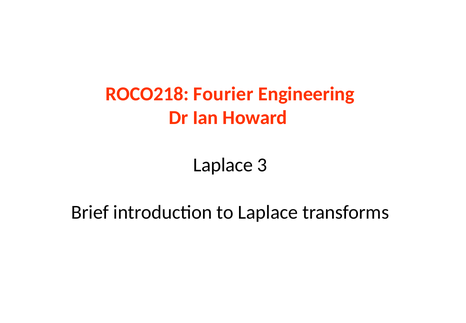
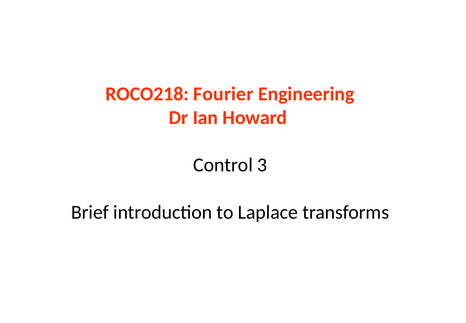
Laplace: Laplace -> Control (223, 165)
